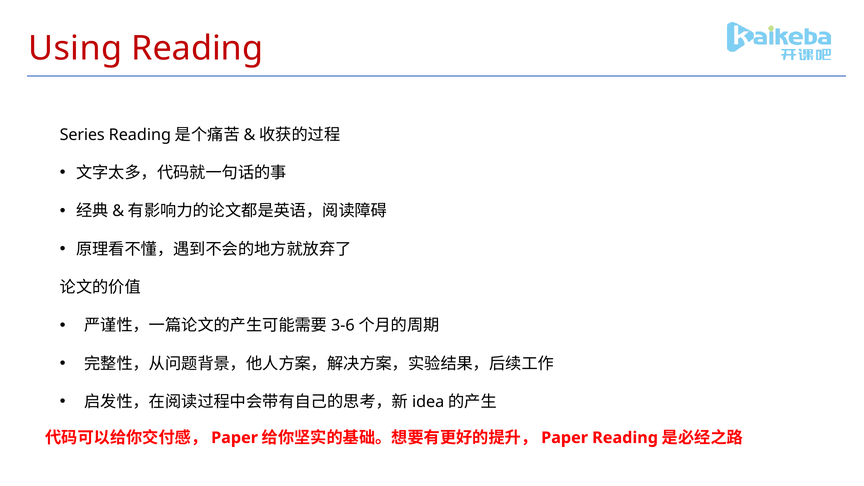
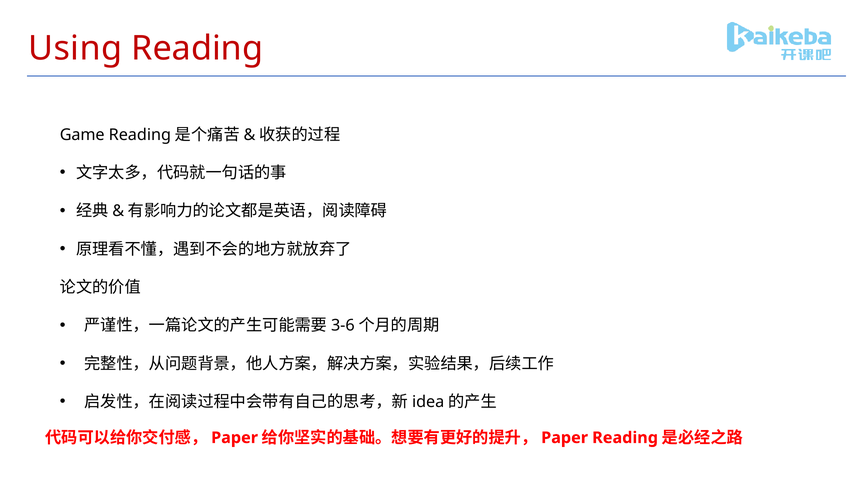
Series: Series -> Game (82, 135)
